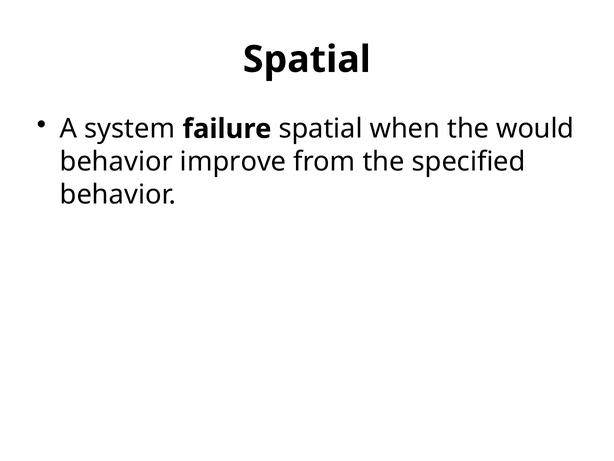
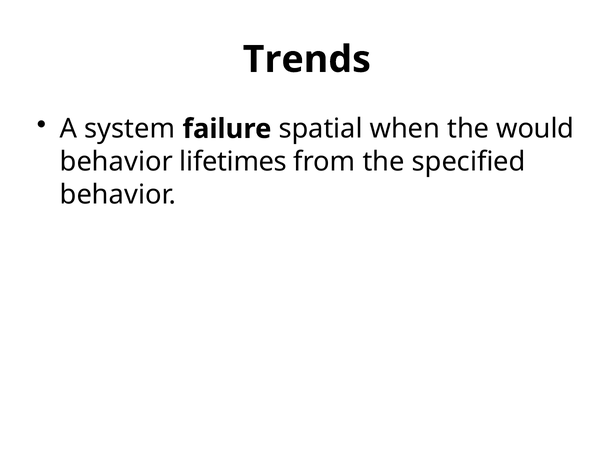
Spatial: Spatial -> Trends (307, 59)
improve: improve -> lifetimes (233, 162)
